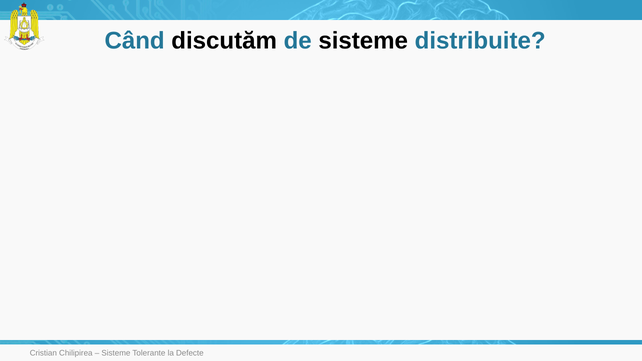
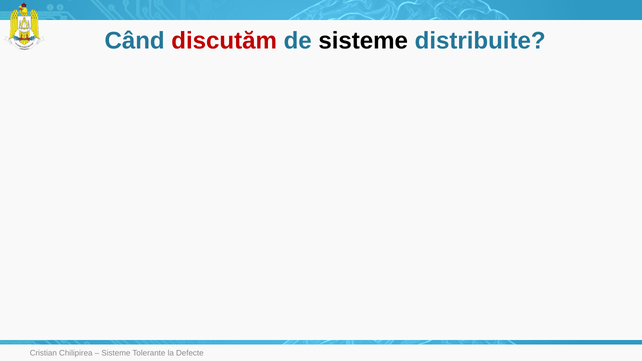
discutăm colour: black -> red (224, 41)
